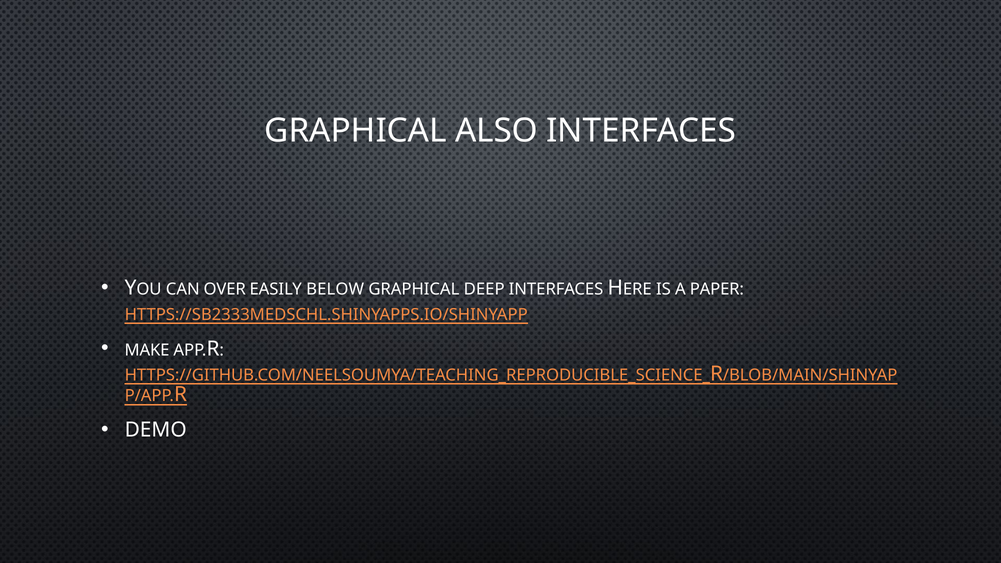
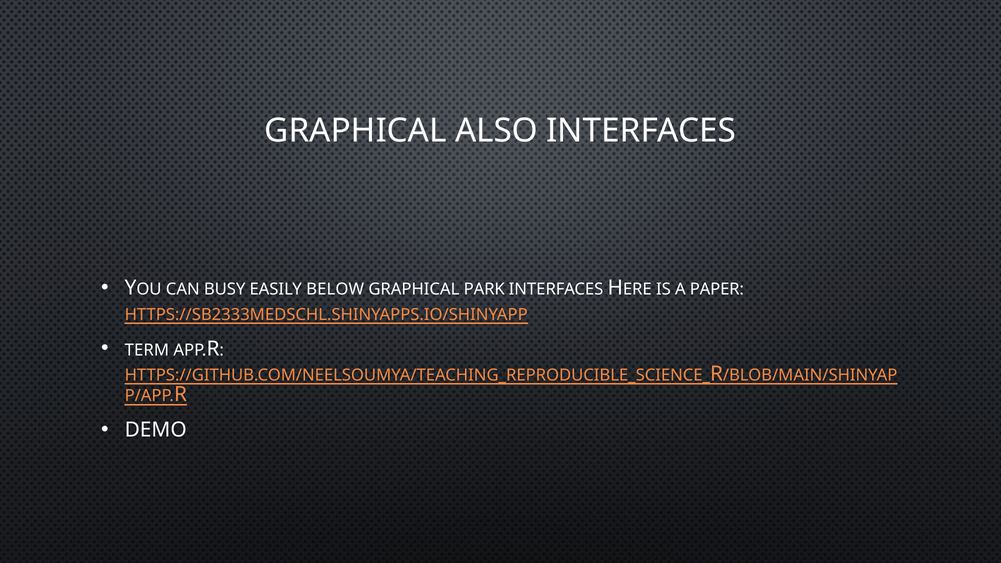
OVER: OVER -> BUSY (225, 289)
DEEP: DEEP -> PARK (484, 289)
MAKE: MAKE -> TERM (147, 350)
